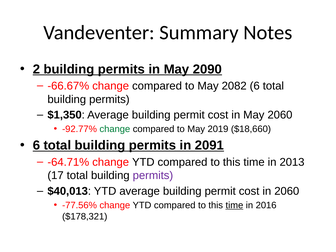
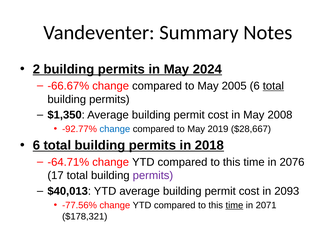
2090: 2090 -> 2024 (207, 69)
2082: 2082 -> 2005 (234, 86)
total underline: none -> present (273, 86)
May 2060: 2060 -> 2008 (280, 115)
change colour: green -> blue (115, 129)
$18,660: $18,660 -> $28,667 (251, 129)
2091: 2091 -> 2018 (209, 145)
2013: 2013 -> 2076 (292, 162)
in 2060: 2060 -> 2093 (287, 191)
2016: 2016 -> 2071 (266, 205)
